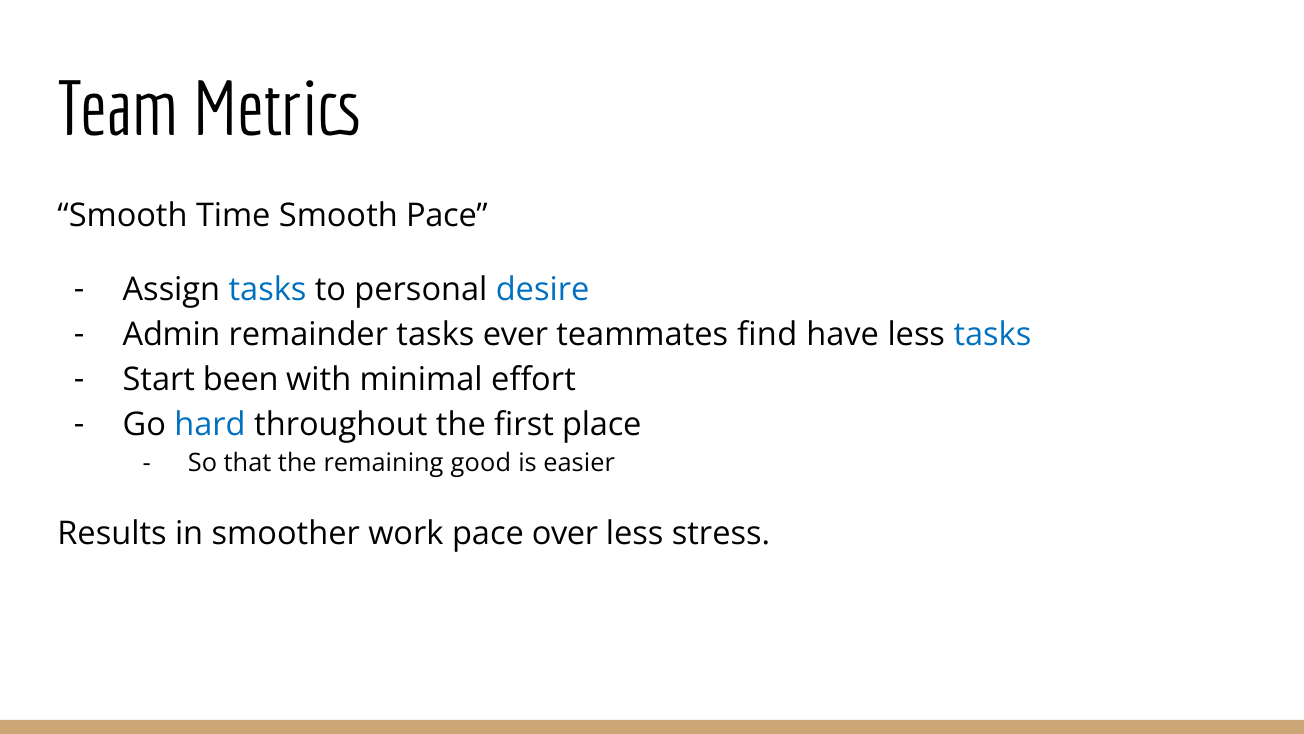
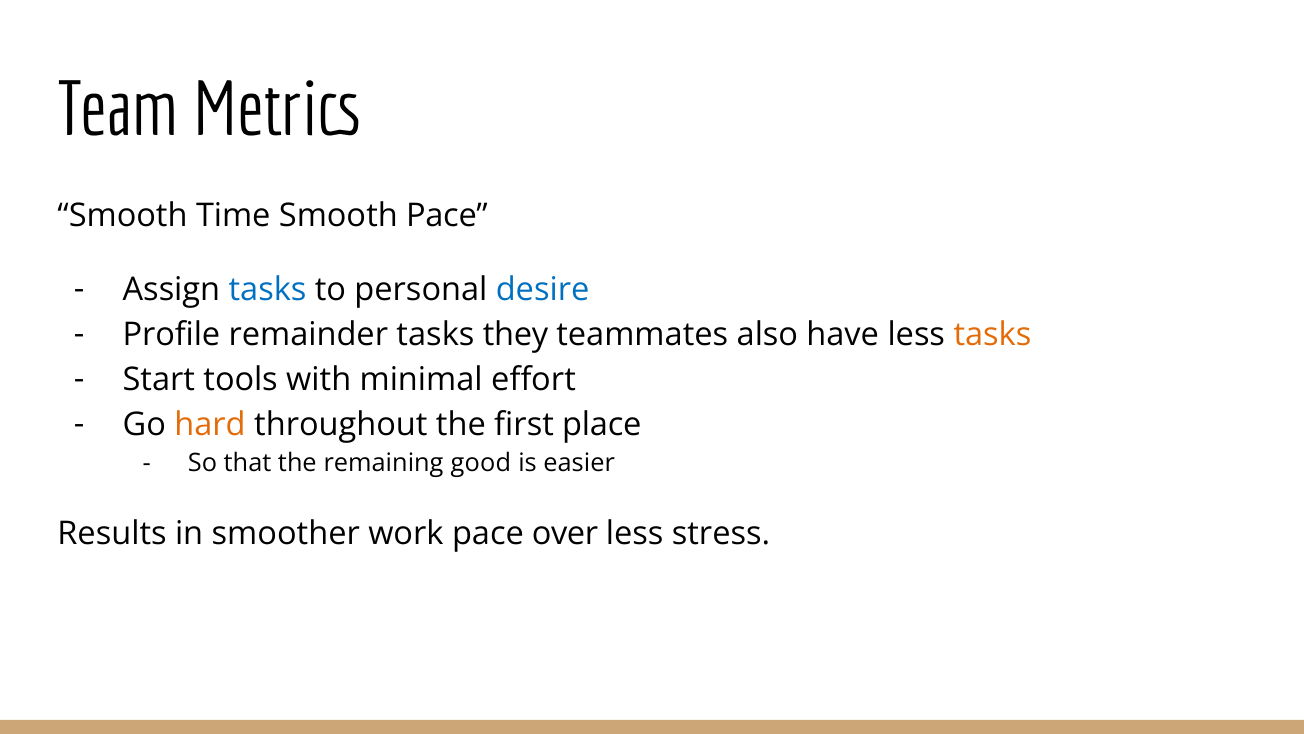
Admin: Admin -> Profile (171, 334)
ever: ever -> they (516, 334)
find: find -> also (767, 334)
tasks colour: blue -> orange (992, 334)
been: been -> tools (241, 379)
hard colour: blue -> orange (210, 424)
